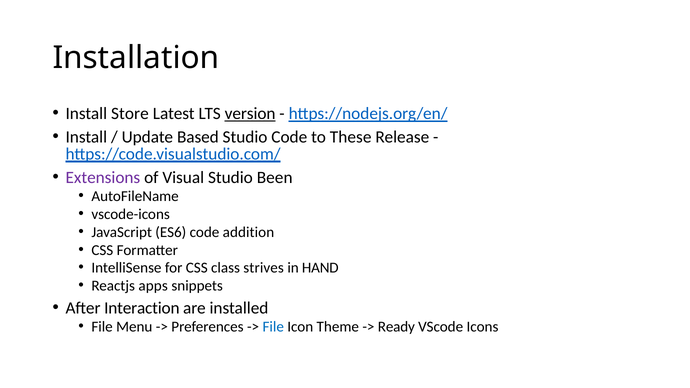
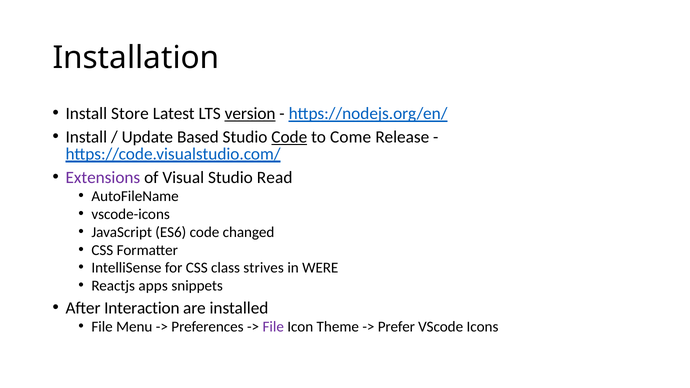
Code underline: none -> present (289, 137)
These: These -> Come (351, 137)
Been: Been -> Read (275, 177)
addition: addition -> changed (249, 232)
HAND: HAND -> WERE (320, 268)
File colour: blue -> purple (273, 327)
Ready: Ready -> Prefer (396, 327)
